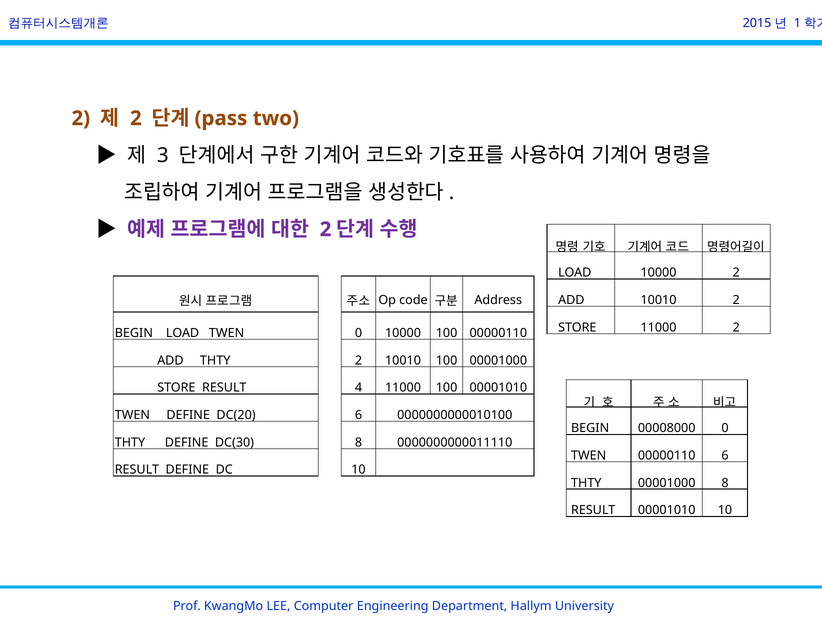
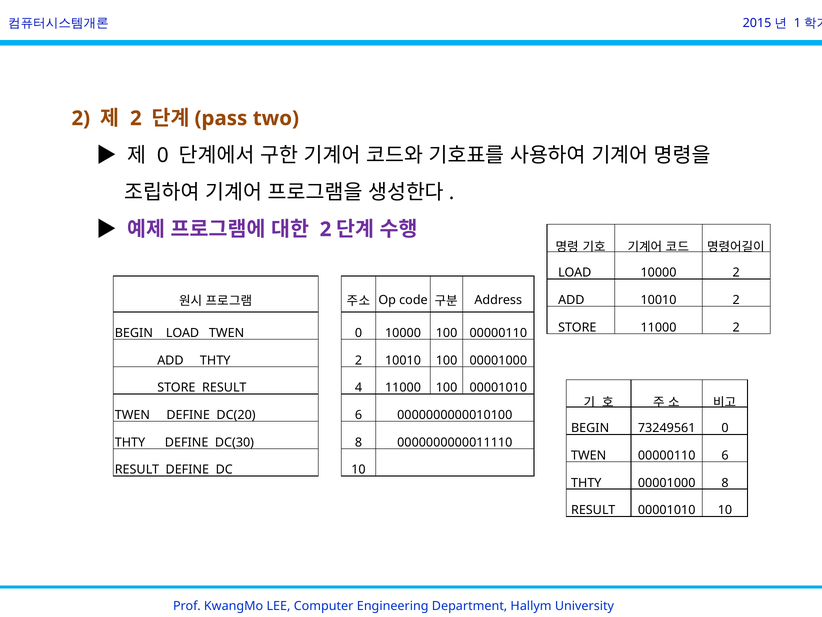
3: 3 -> 0 (163, 155)
00008000: 00008000 -> 73249561 (667, 428)
